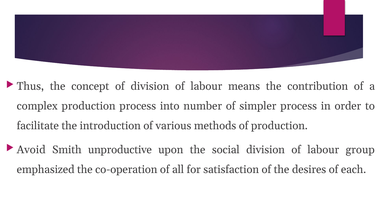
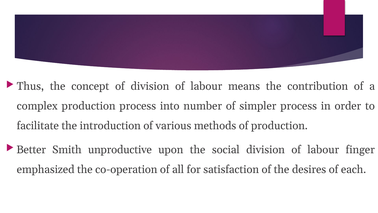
Avoid: Avoid -> Better (31, 149)
group: group -> finger (360, 149)
